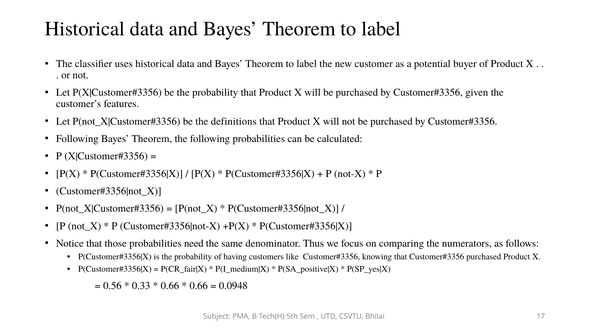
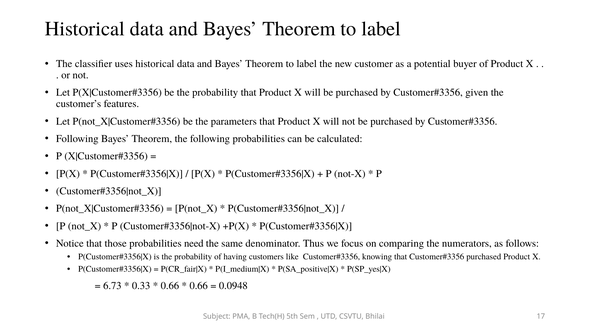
definitions: definitions -> parameters (234, 121)
0.56: 0.56 -> 6.73 (112, 285)
